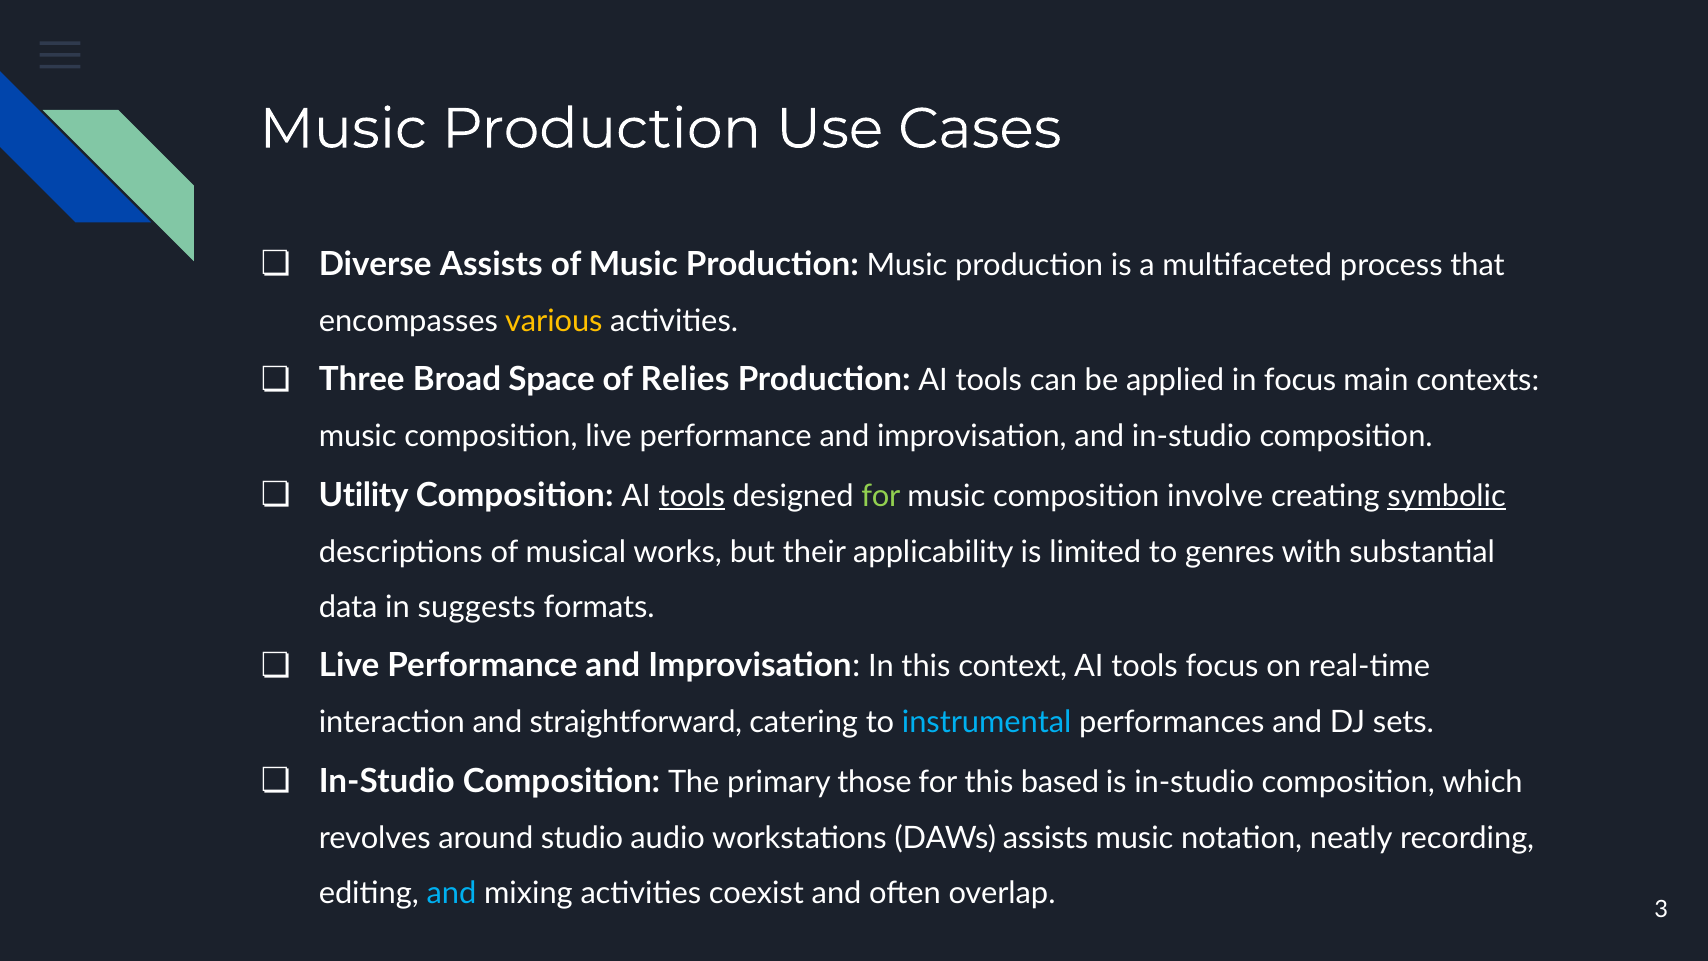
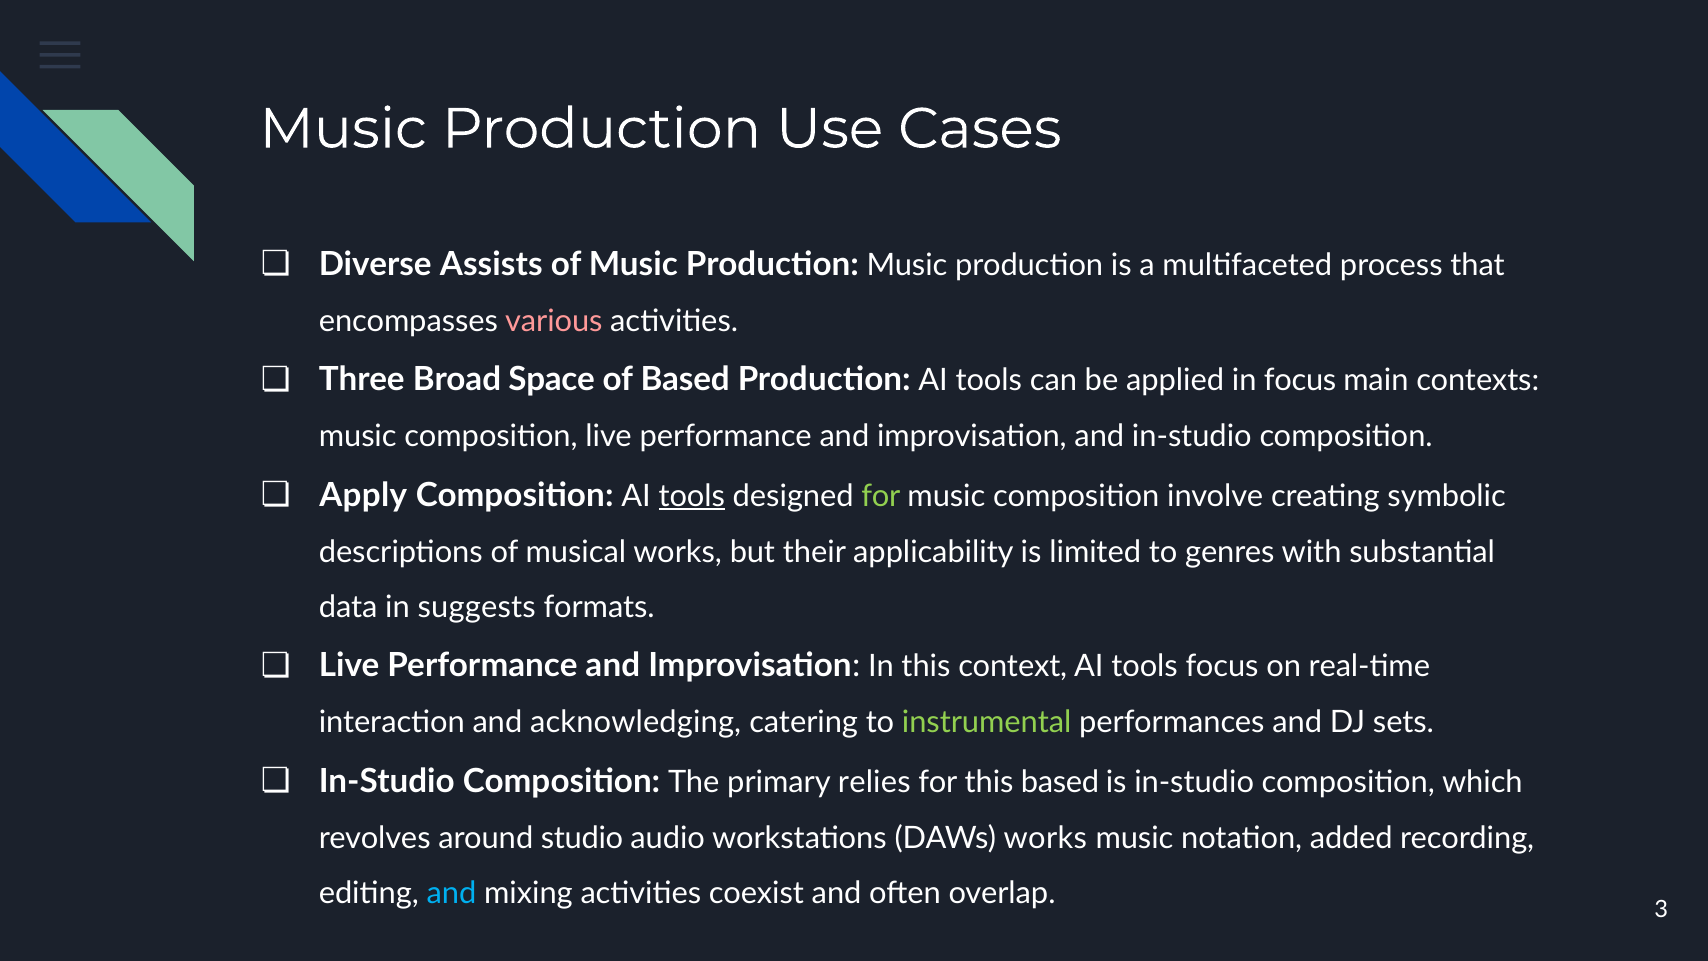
various colour: yellow -> pink (554, 321)
of Relies: Relies -> Based (685, 380)
Utility: Utility -> Apply (363, 495)
symbolic underline: present -> none (1447, 496)
straightforward: straightforward -> acknowledging (636, 723)
instrumental colour: light blue -> light green (987, 723)
those: those -> relies (874, 782)
DAWs assists: assists -> works (1045, 838)
neatly: neatly -> added (1351, 838)
